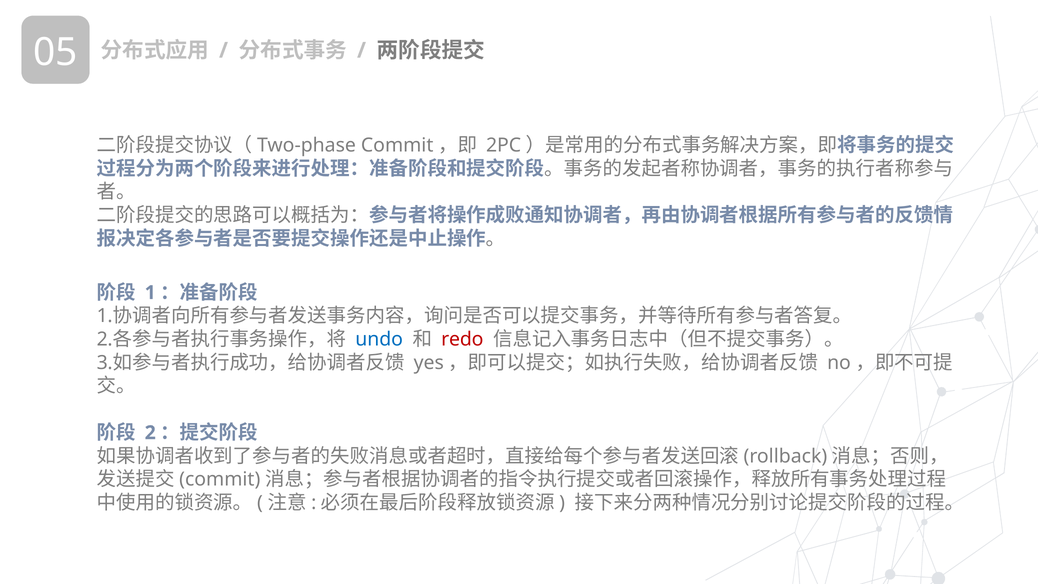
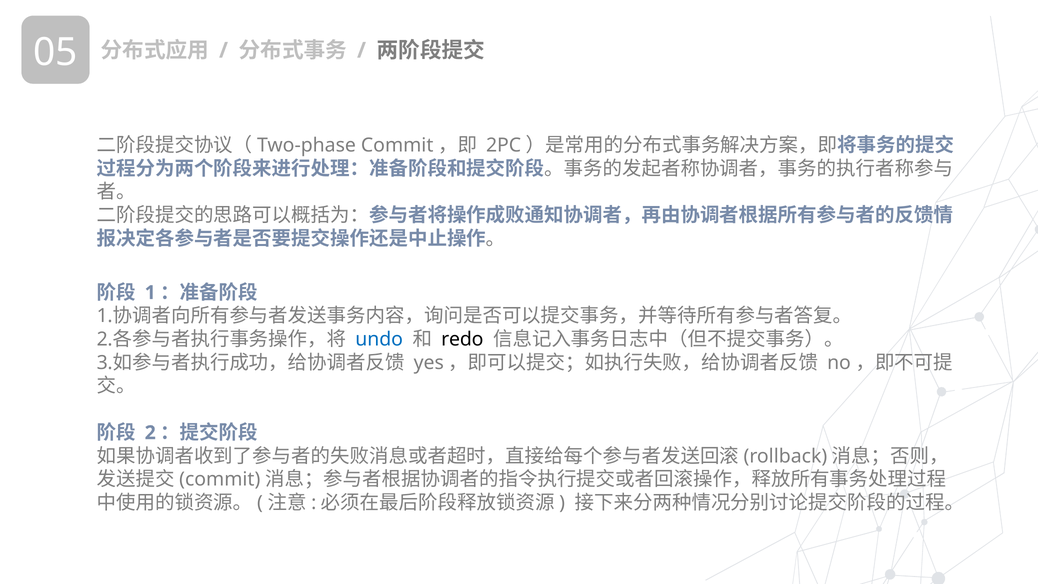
redo colour: red -> black (462, 339)
